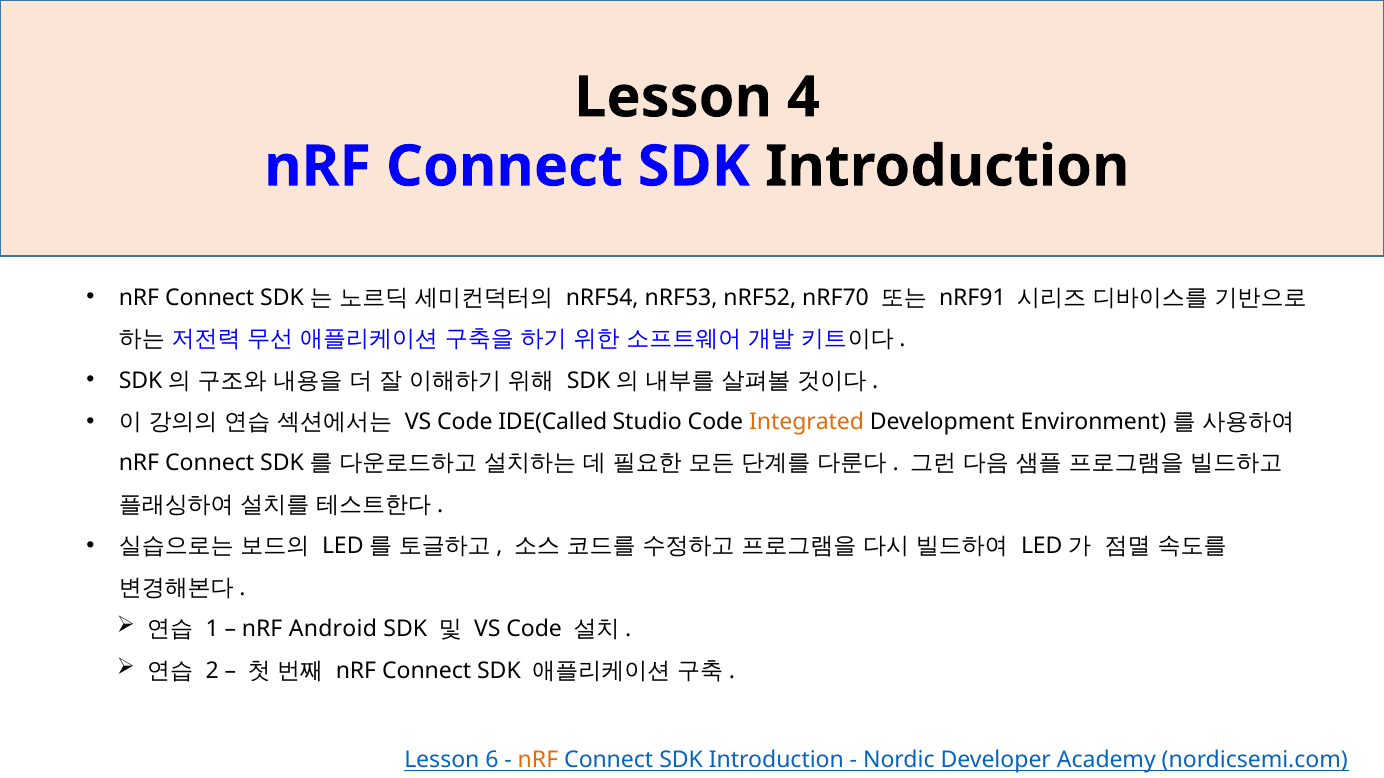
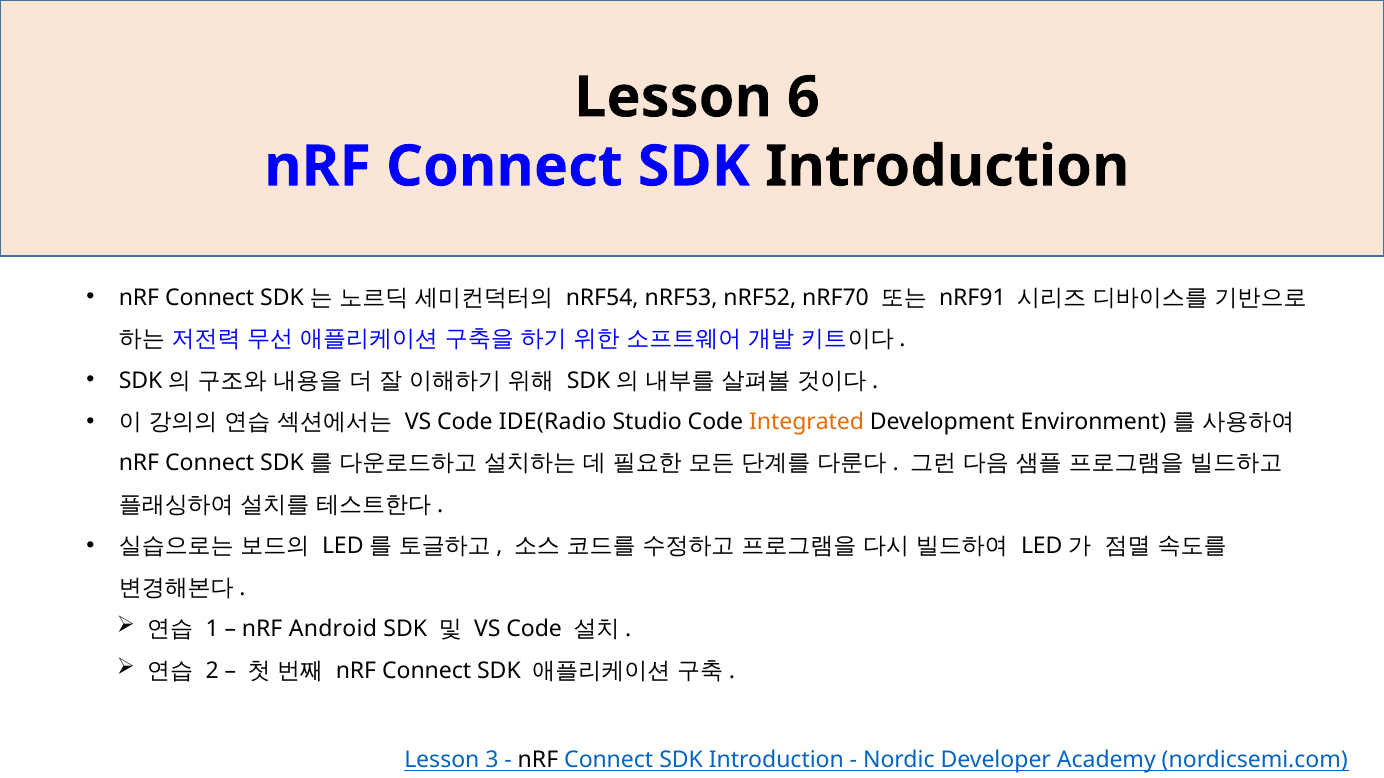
4: 4 -> 6 (803, 97)
IDE(Called: IDE(Called -> IDE(Radio (553, 422)
6: 6 -> 3 (492, 761)
nRF colour: orange -> black (538, 761)
